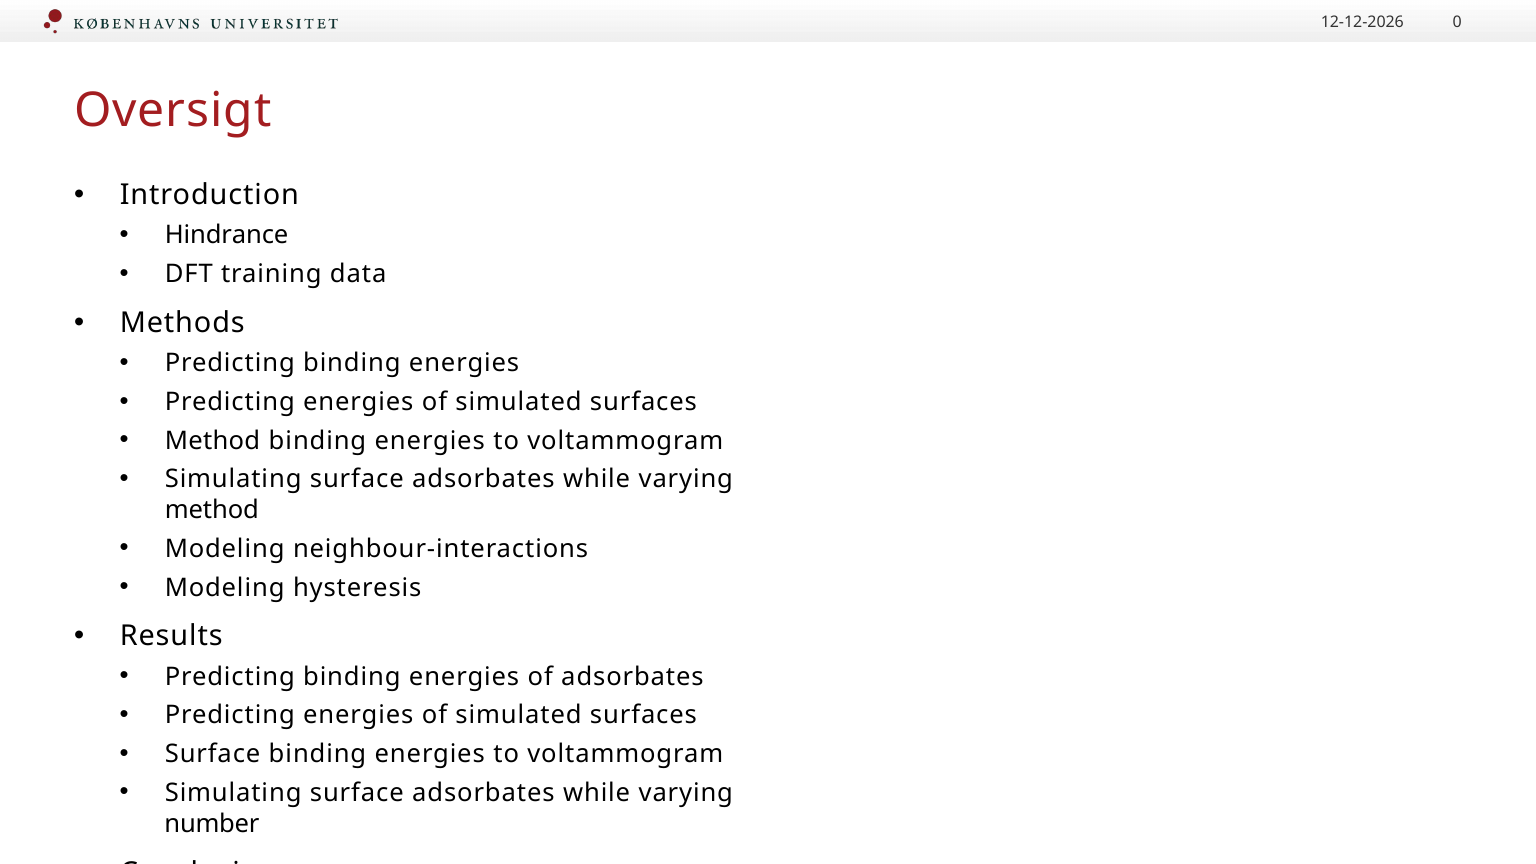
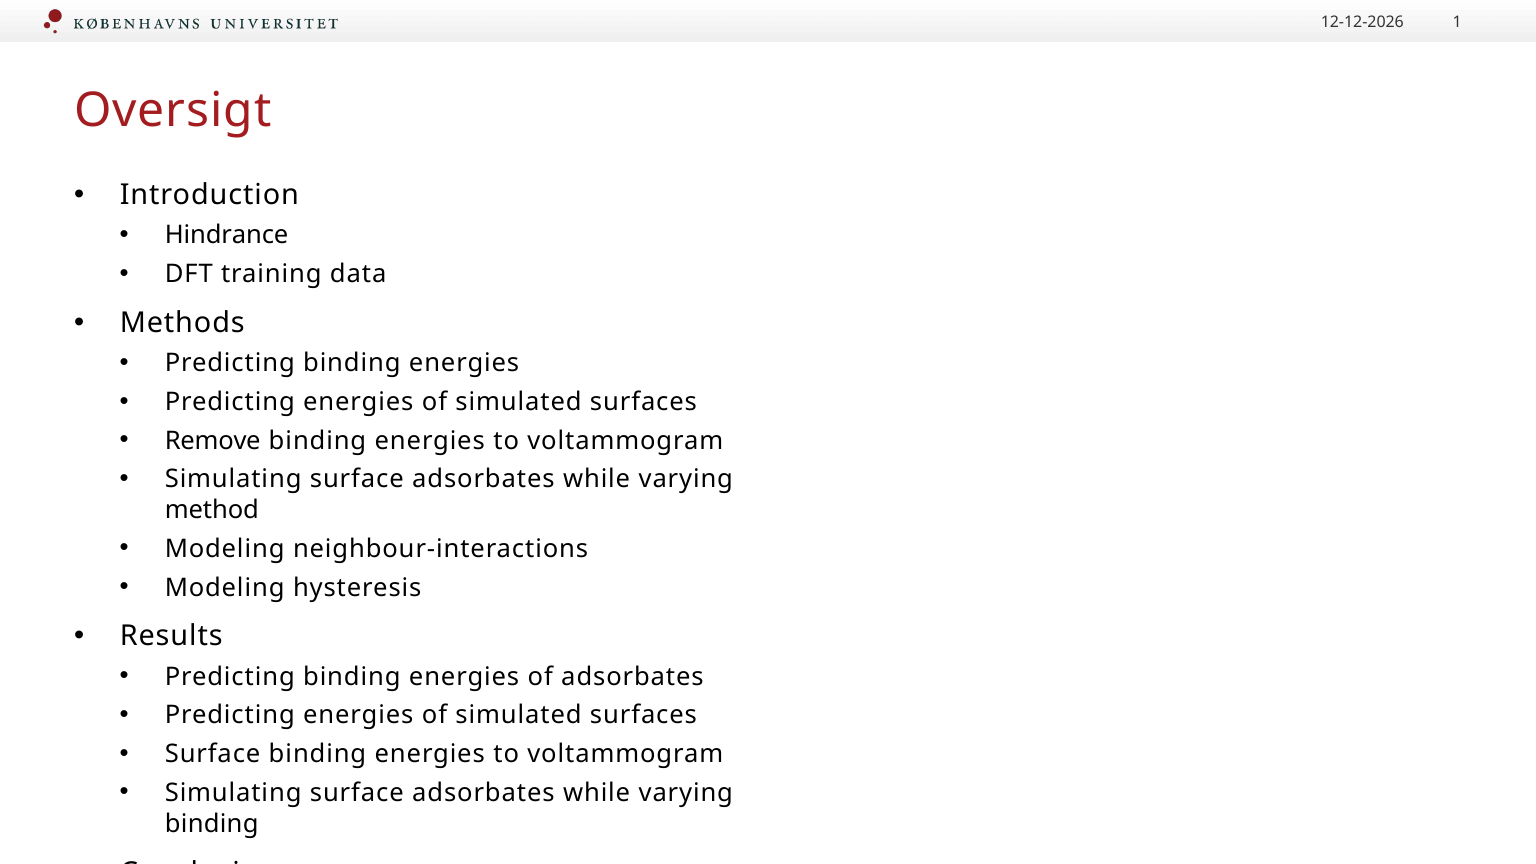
0: 0 -> 1 (1457, 22)
Method: Method -> Remove (213, 441)
number: number -> binding (212, 824)
